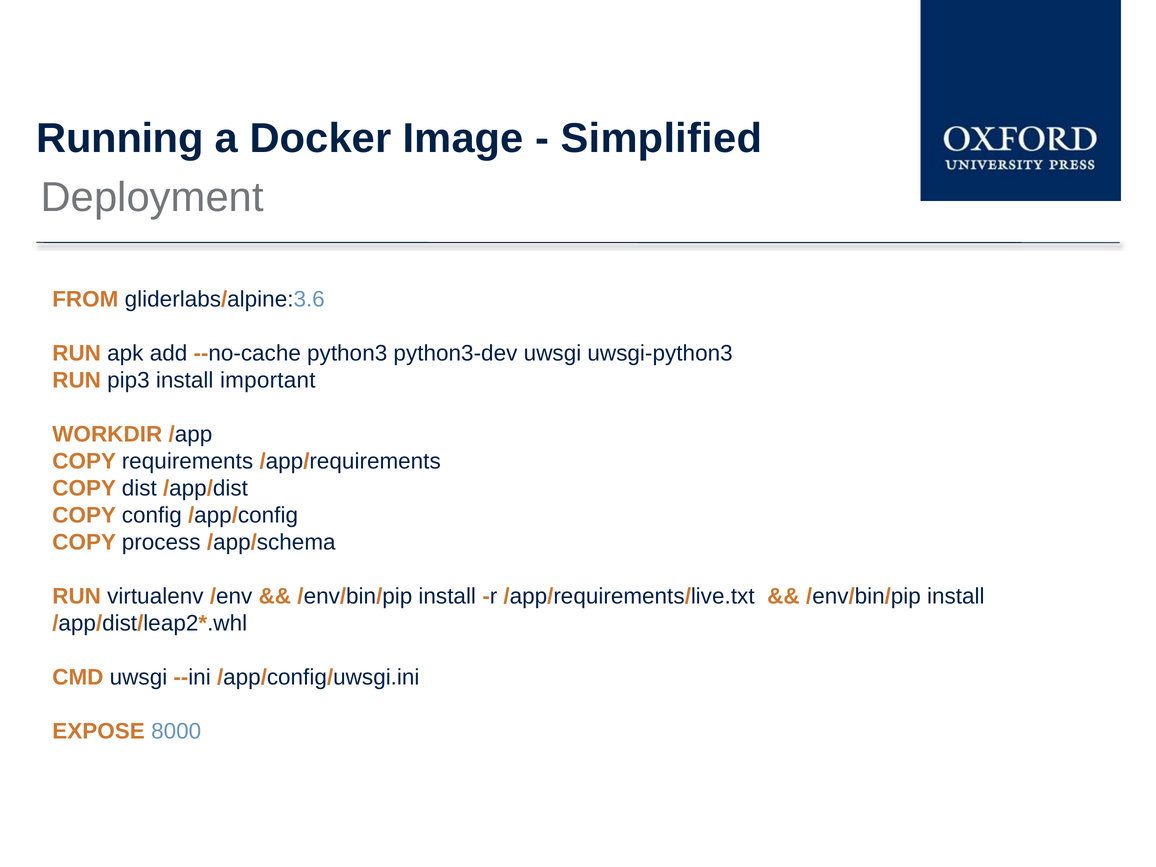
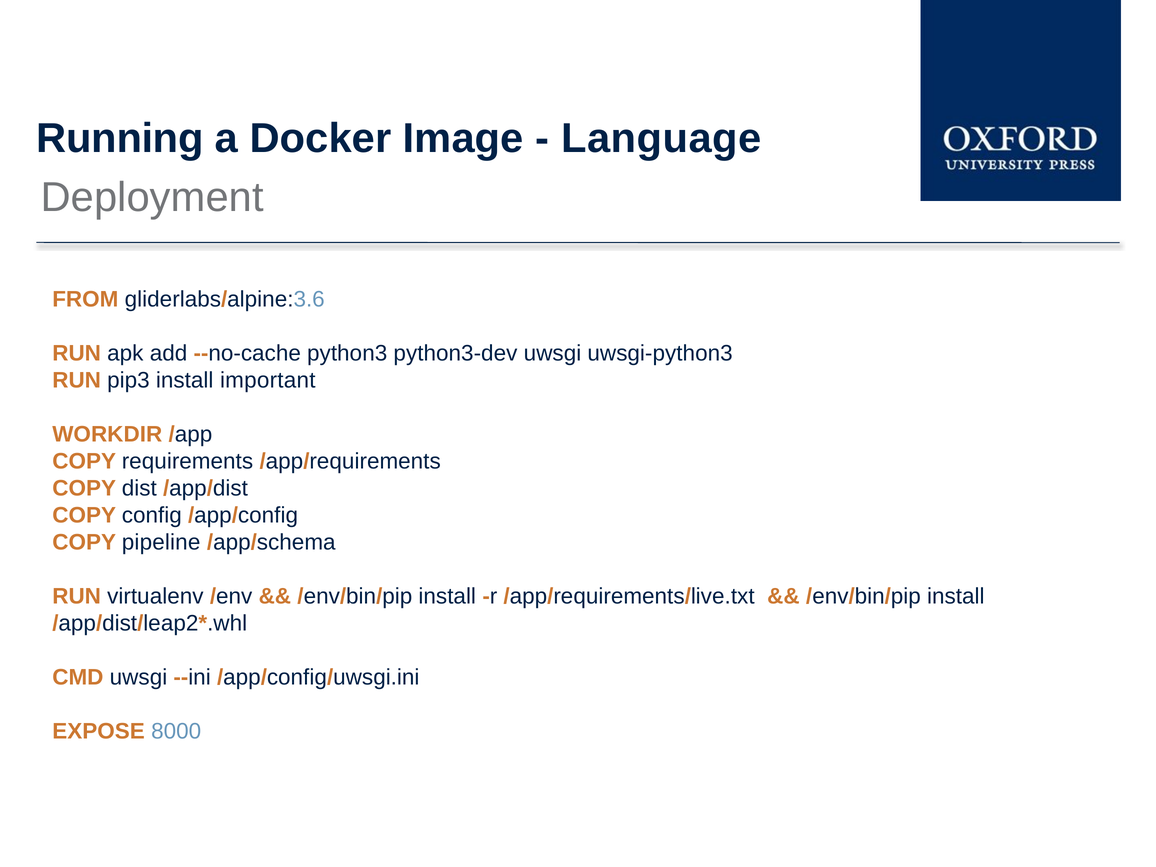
Simplified: Simplified -> Language (661, 138)
process: process -> pipeline (161, 542)
